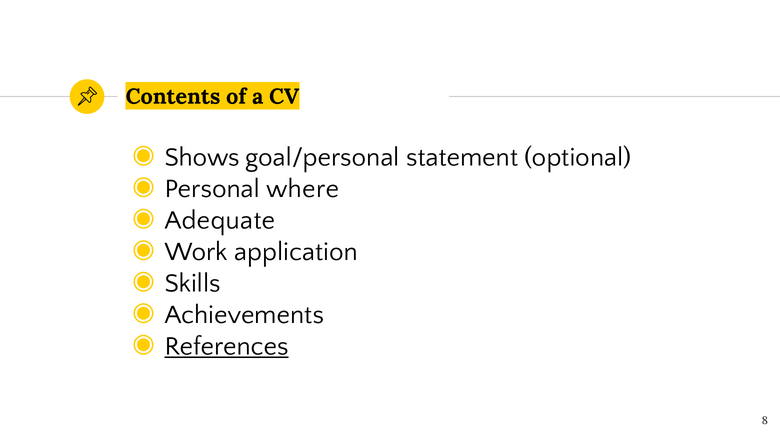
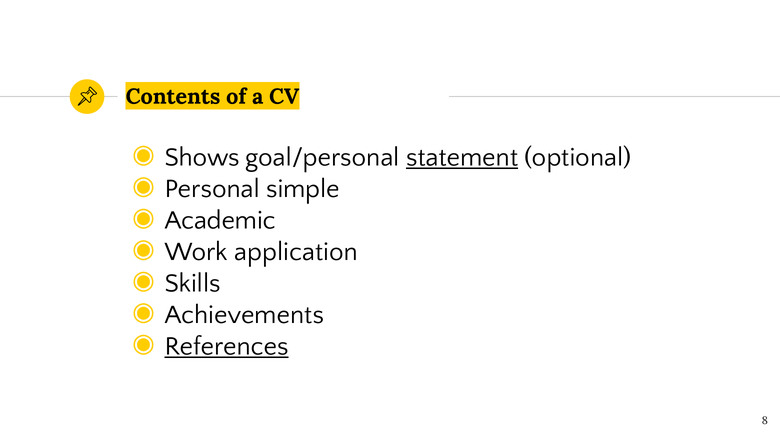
statement underline: none -> present (462, 157)
where: where -> simple (303, 189)
Adequate: Adequate -> Academic (220, 220)
